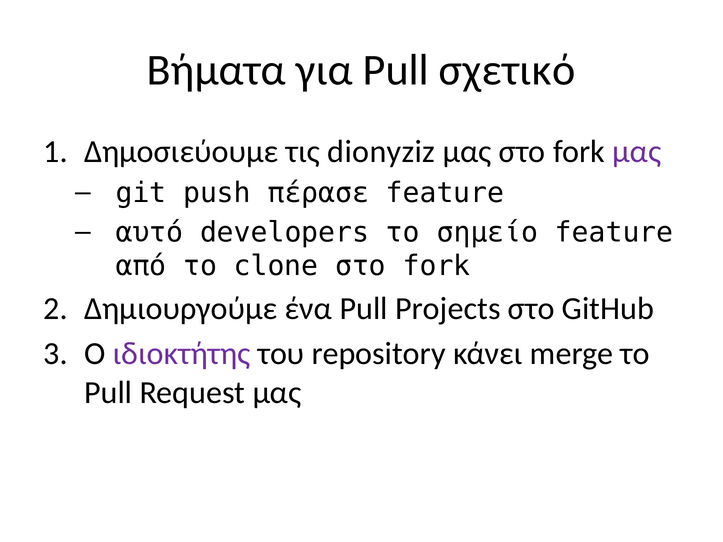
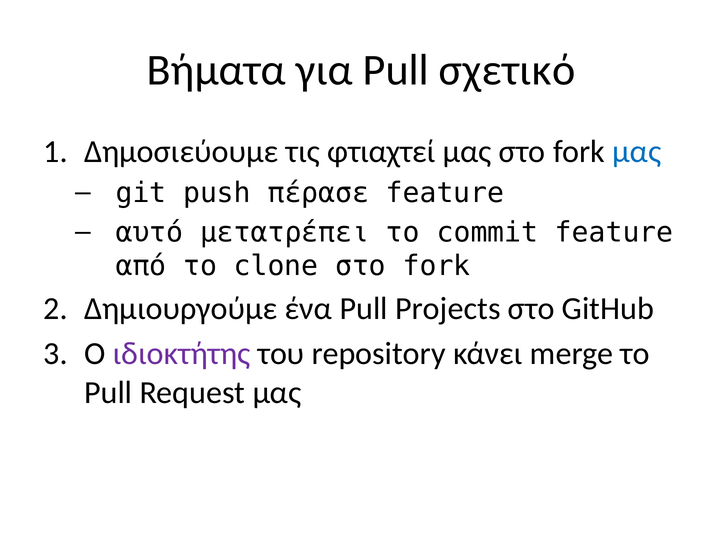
dionyziz: dionyziz -> φτιαχτεί (381, 152)
μας colour: purple -> blue (637, 152)
developers: developers -> μετατρέπει (285, 232)
σημείο: σημείο -> commit (488, 232)
